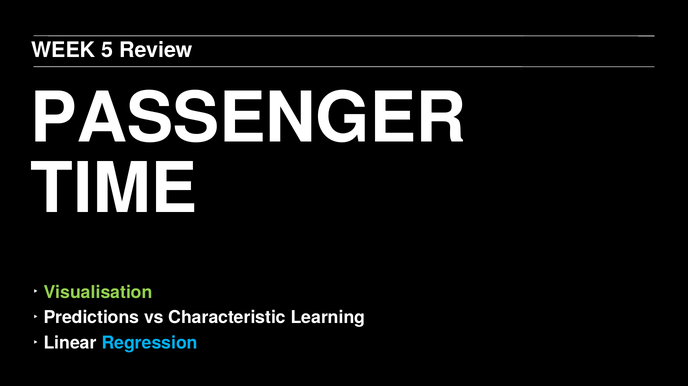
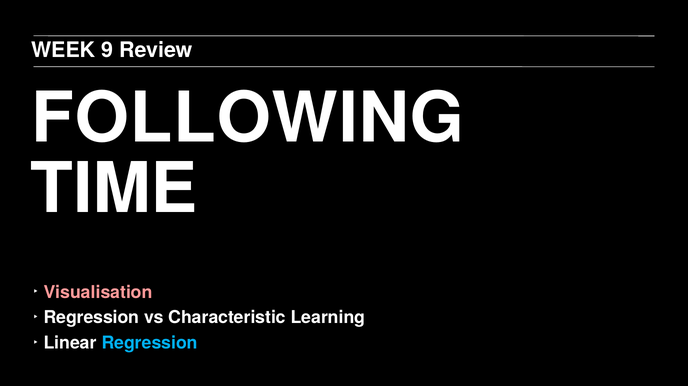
5: 5 -> 9 (107, 50)
PASSENGER: PASSENGER -> FOLLOWING (248, 119)
Visualisation colour: light green -> pink (98, 292)
Predictions: Predictions -> Regression (91, 318)
